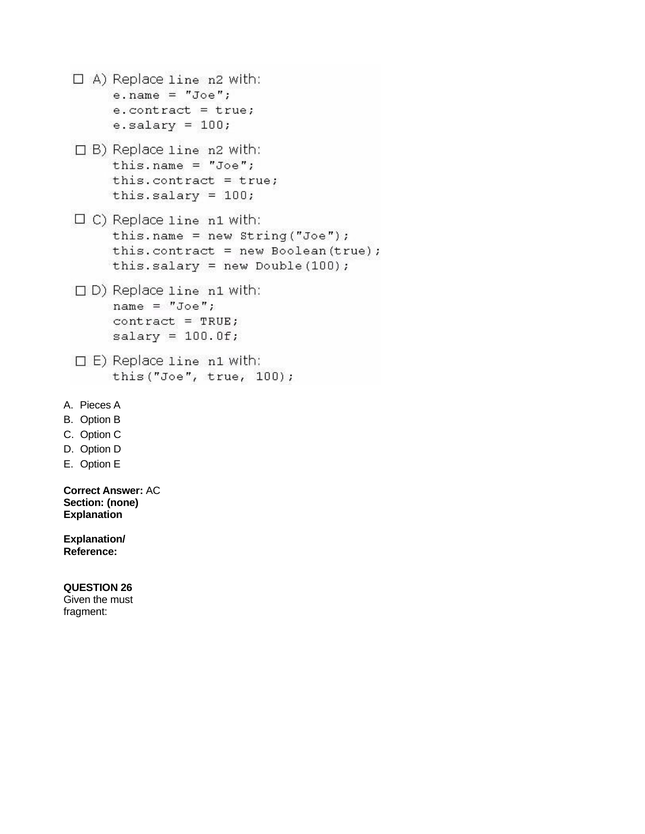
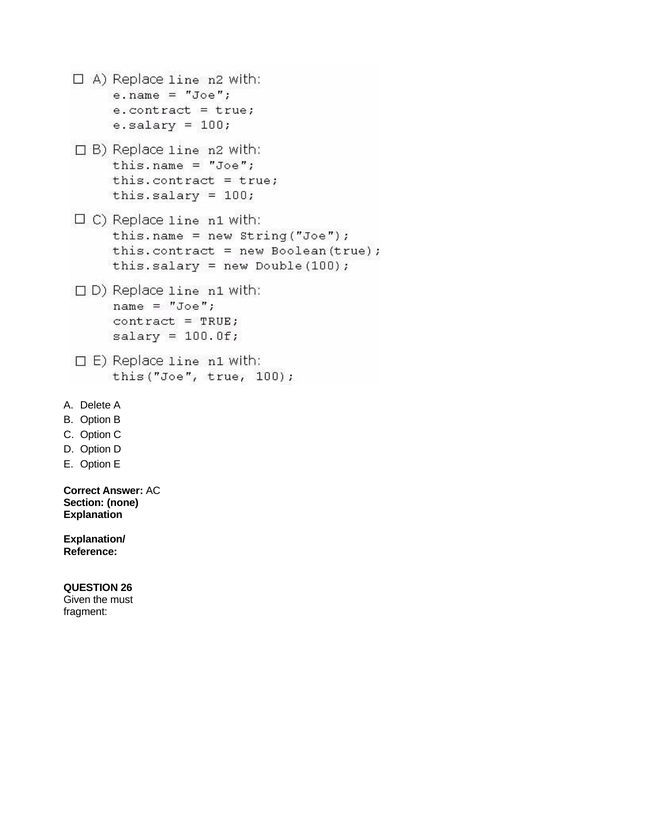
Pieces: Pieces -> Delete (95, 406)
